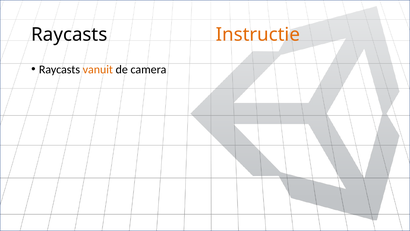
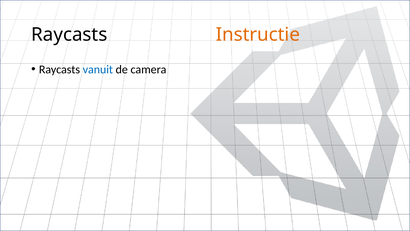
vanuit colour: orange -> blue (98, 69)
